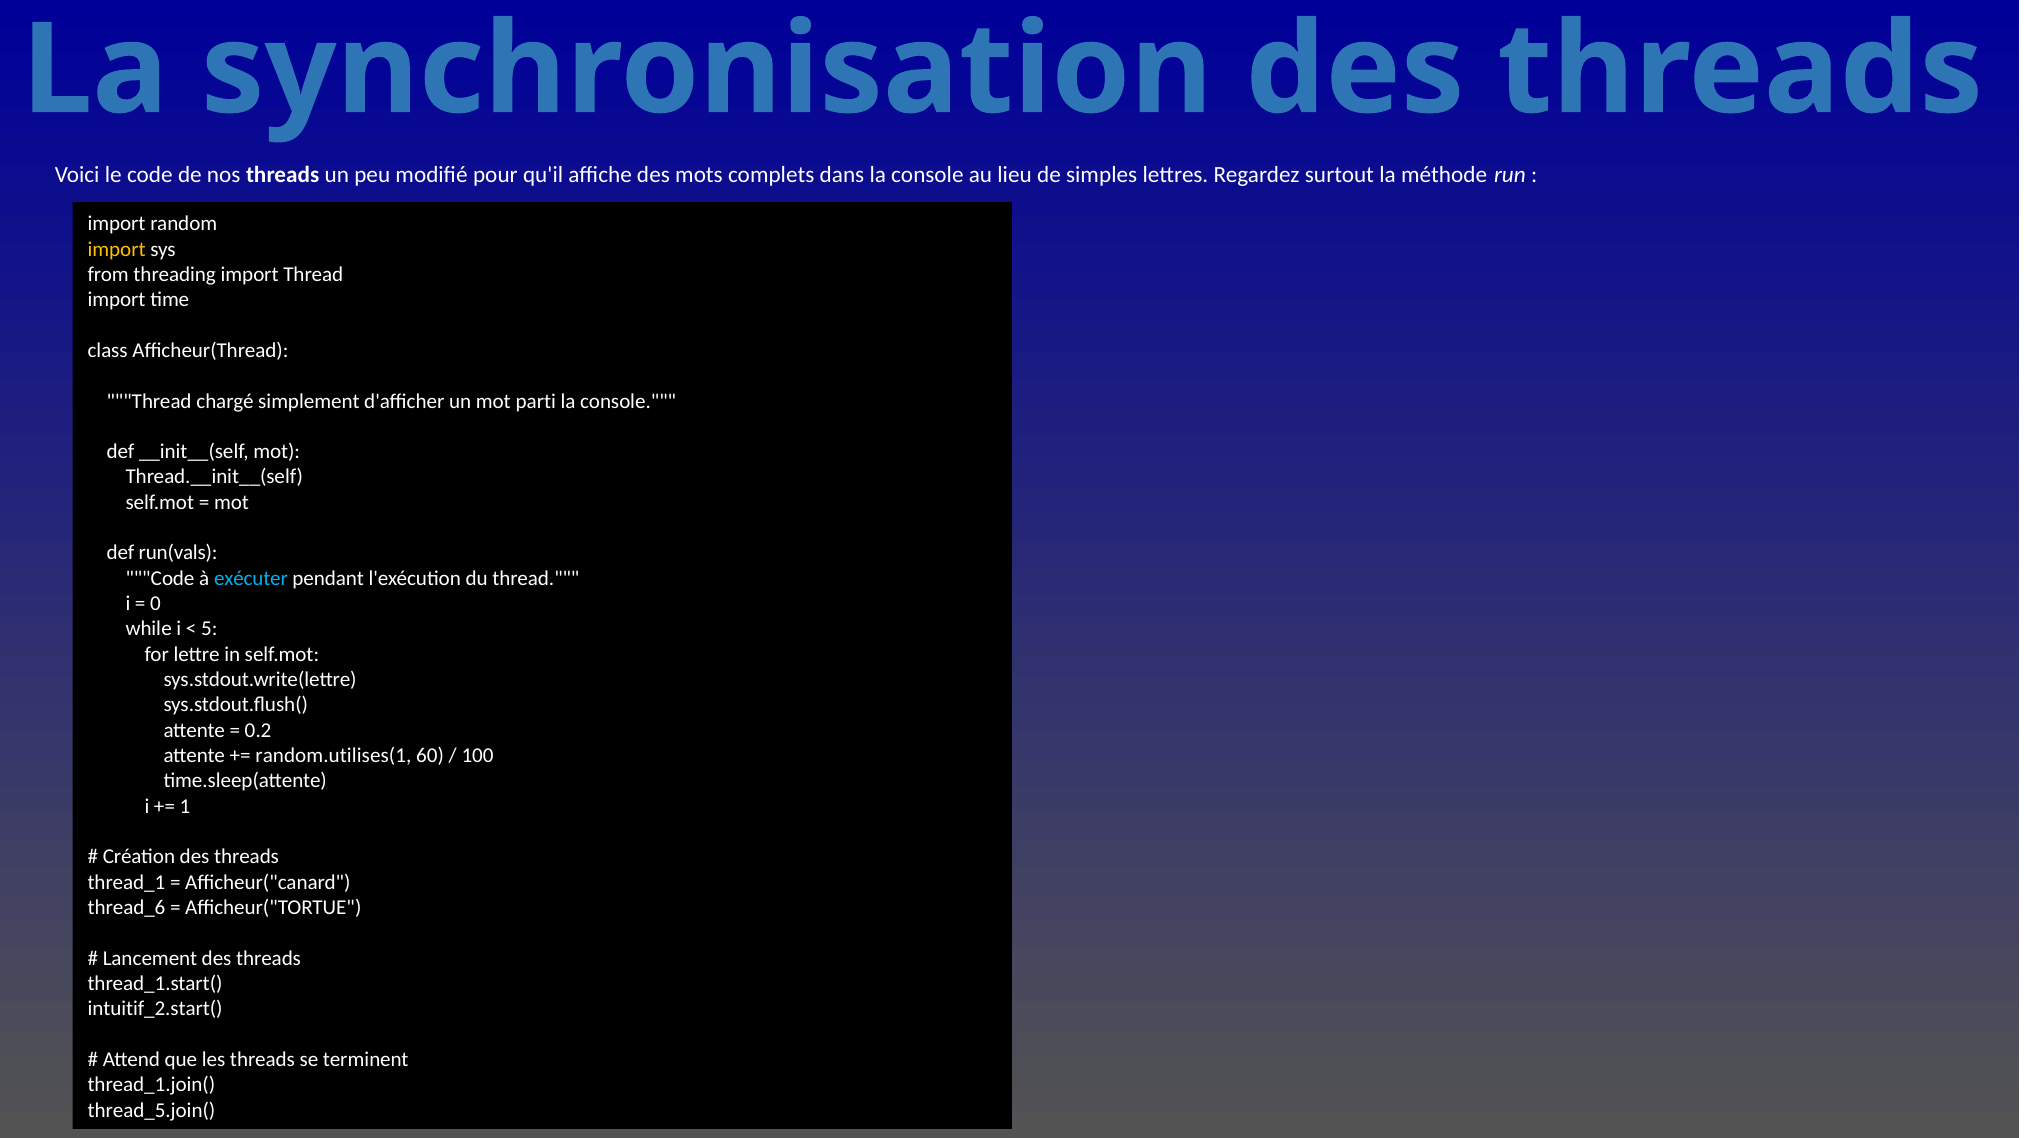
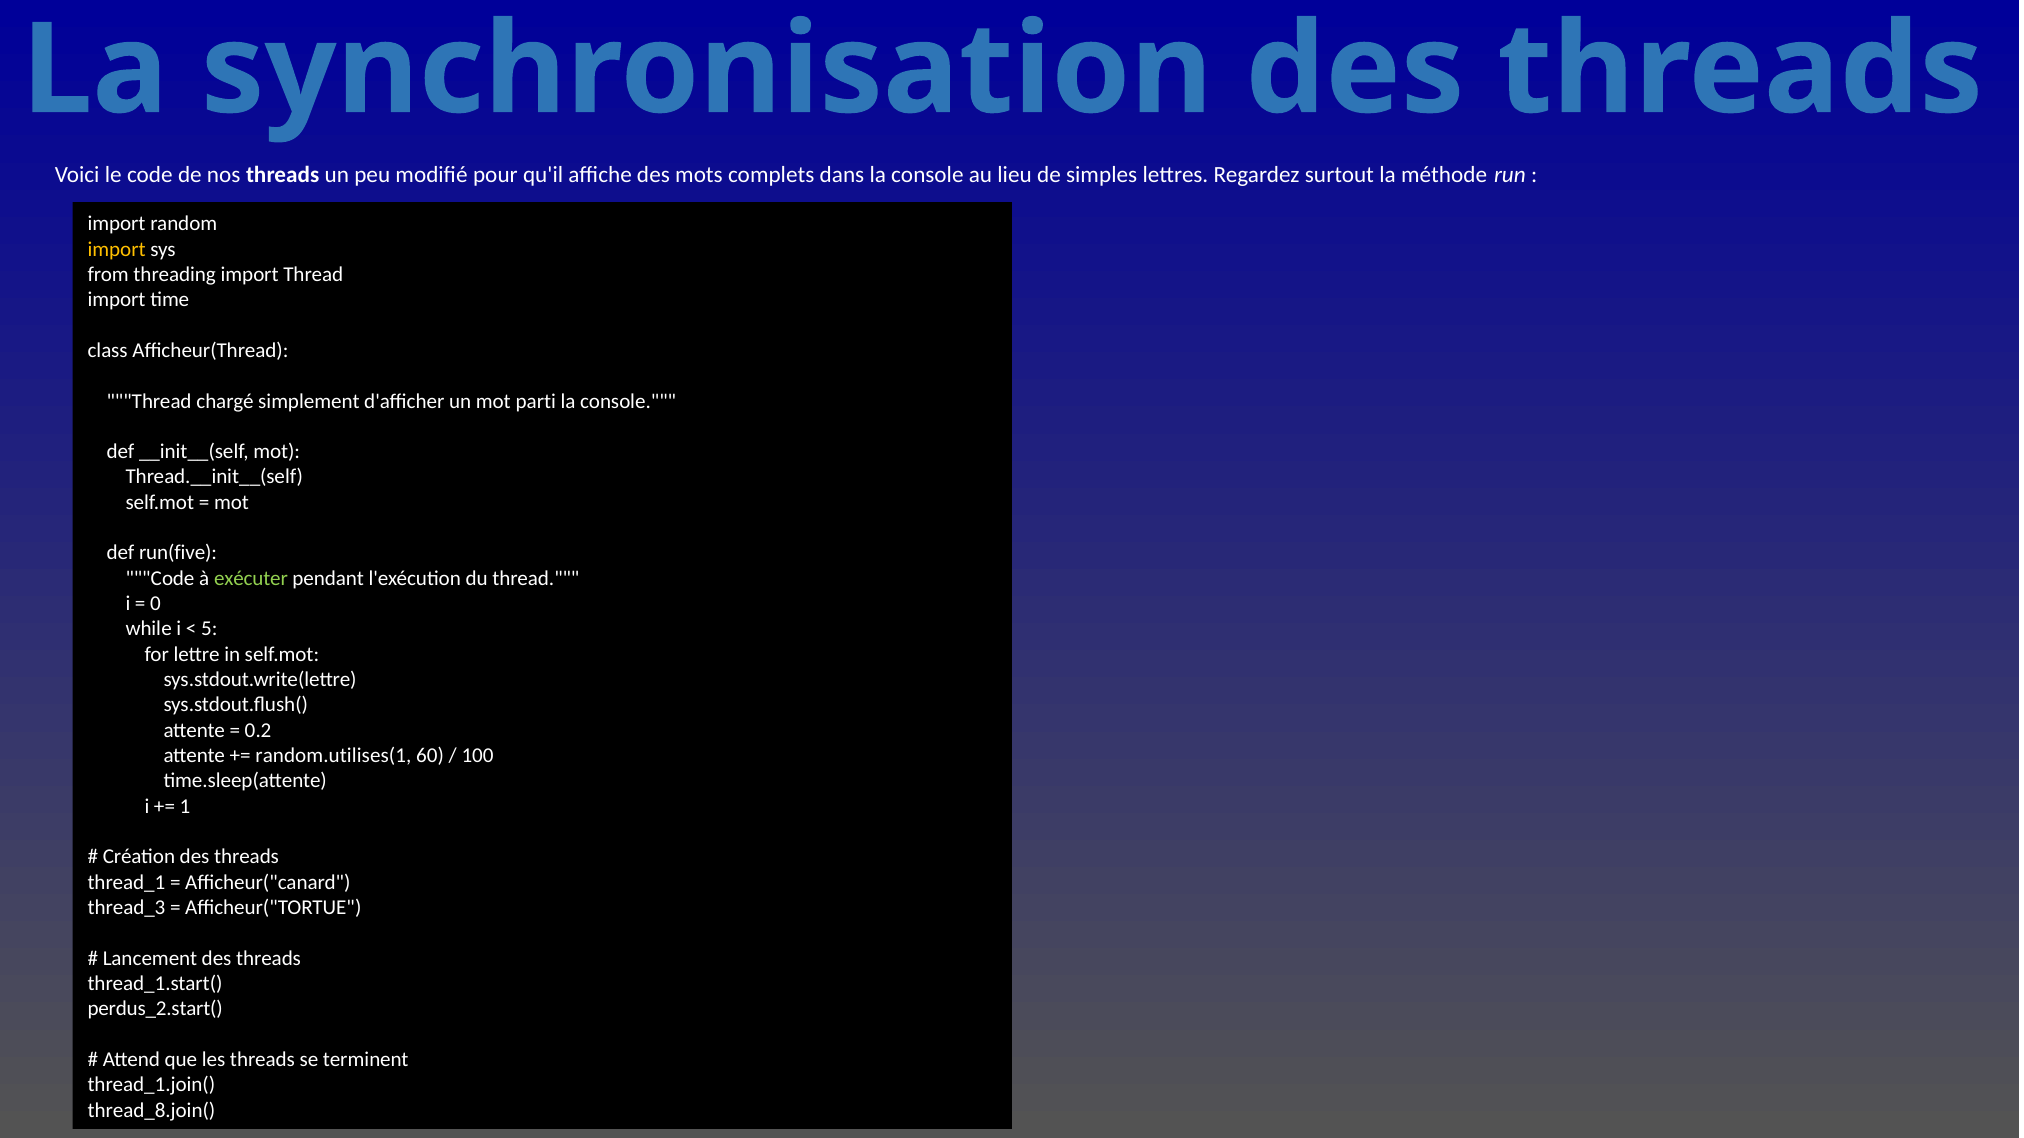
run(vals: run(vals -> run(five (178, 553)
exécuter colour: light blue -> light green (251, 579)
thread_6: thread_6 -> thread_3 (127, 908)
intuitif_2.start(: intuitif_2.start( -> perdus_2.start( (155, 1009)
thread_5.join(: thread_5.join( -> thread_8.join( (151, 1111)
